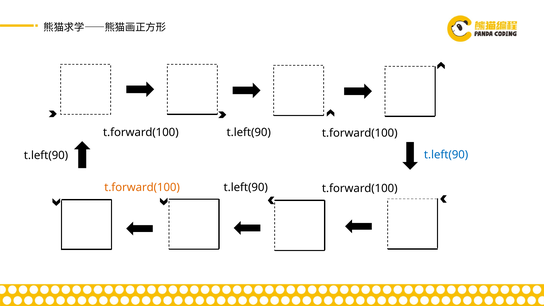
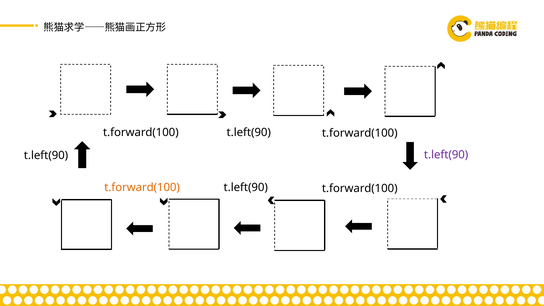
t.left(90 colour: blue -> purple (446, 155)
